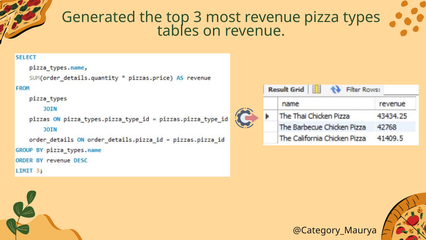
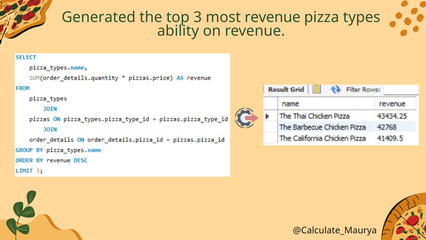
tables: tables -> ability (178, 31)
@Category_Maurya: @Category_Maurya -> @Calculate_Maurya (335, 230)
